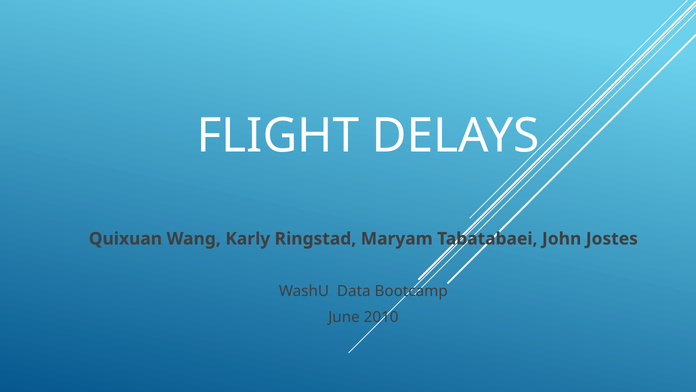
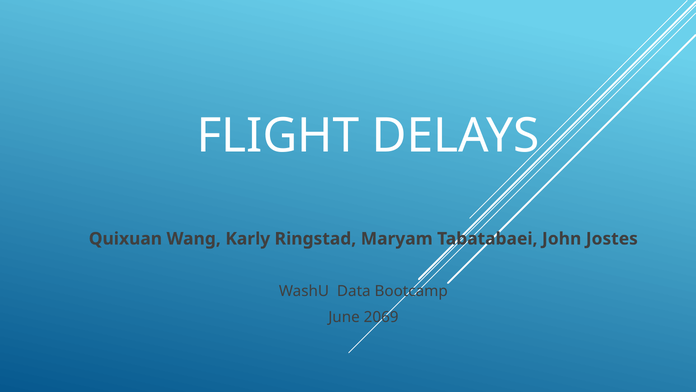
2010: 2010 -> 2069 (381, 317)
